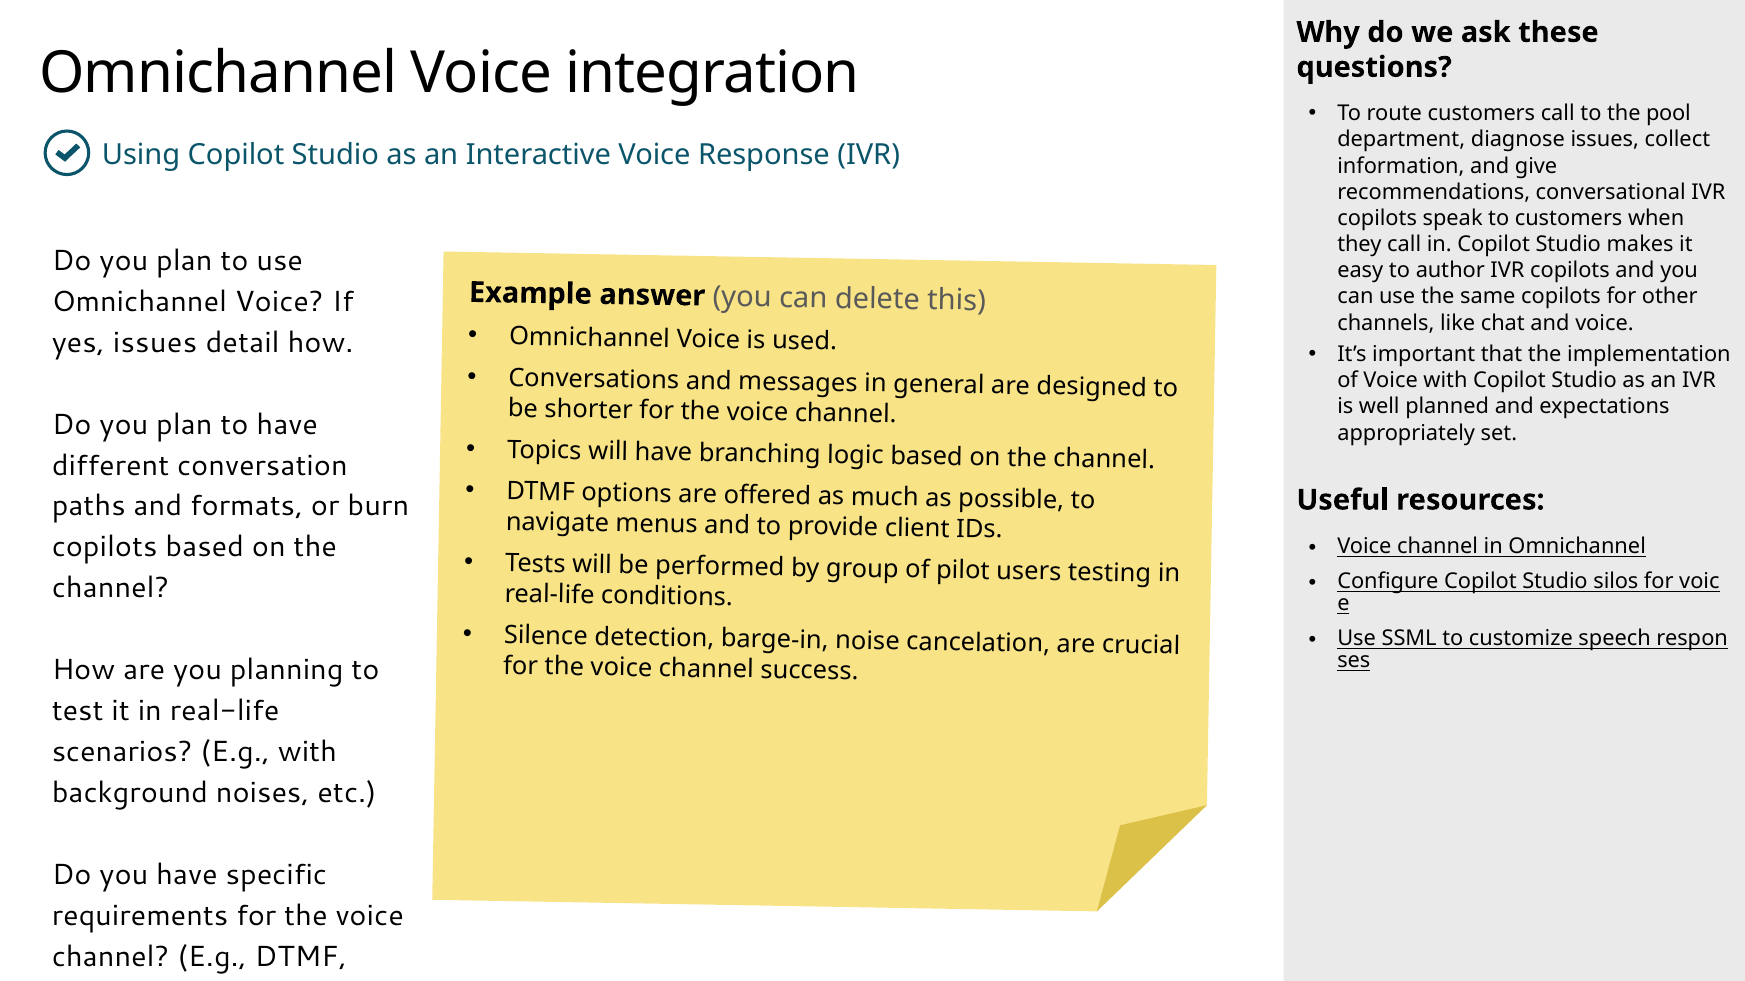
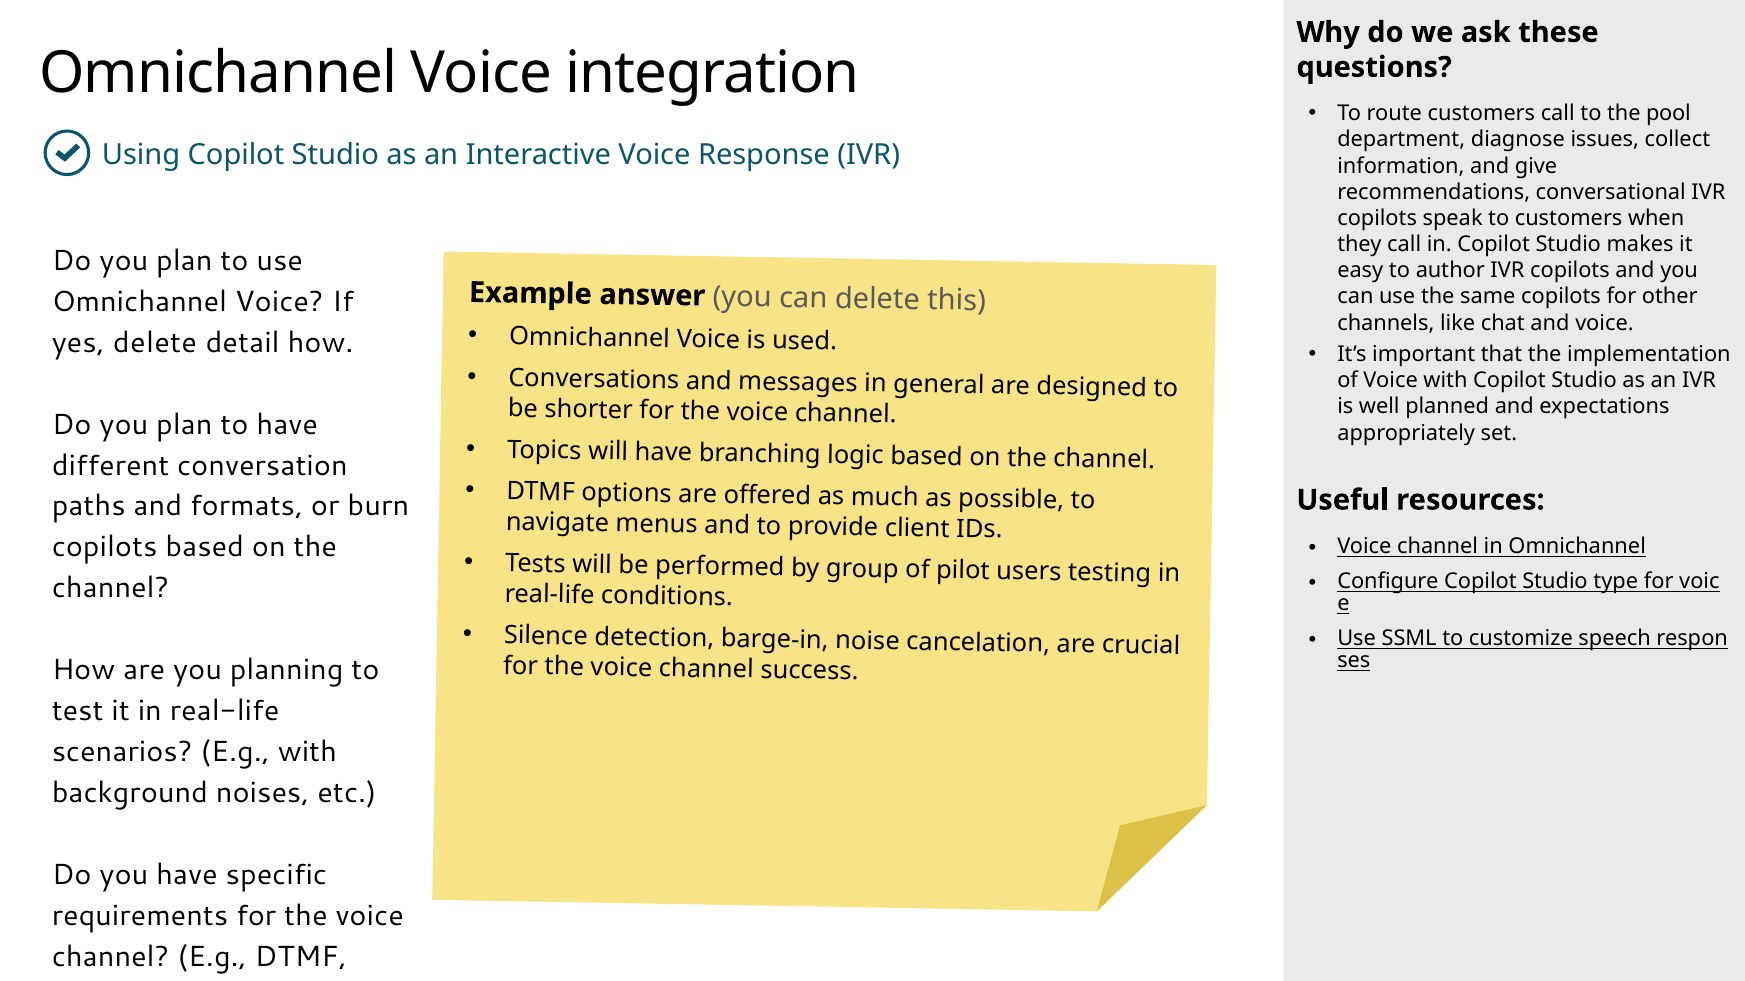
yes issues: issues -> delete (155, 343)
silos: silos -> type (1616, 582)
